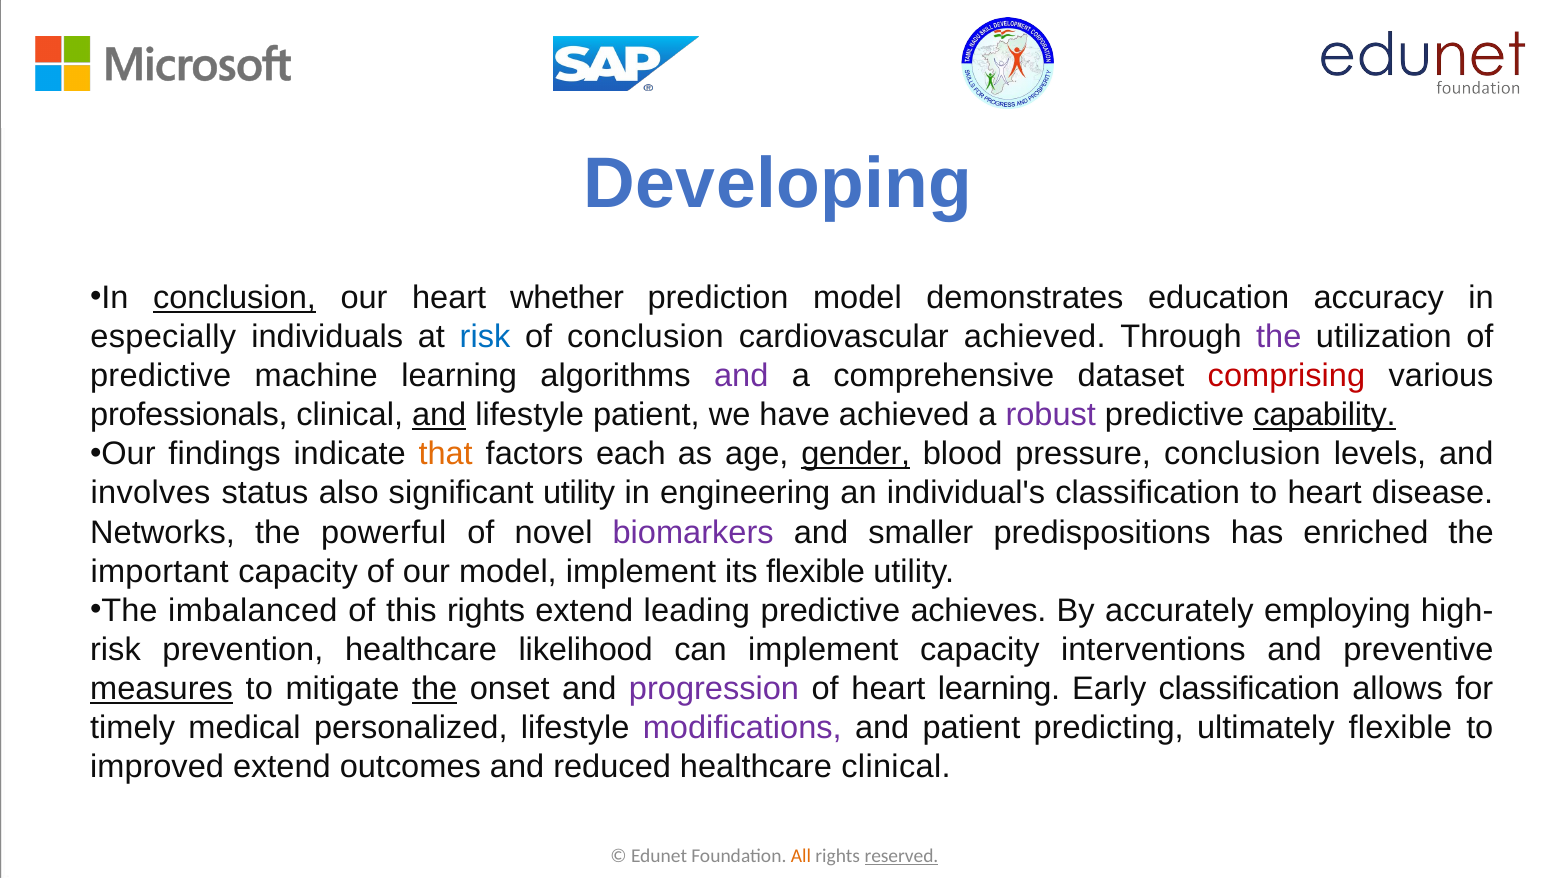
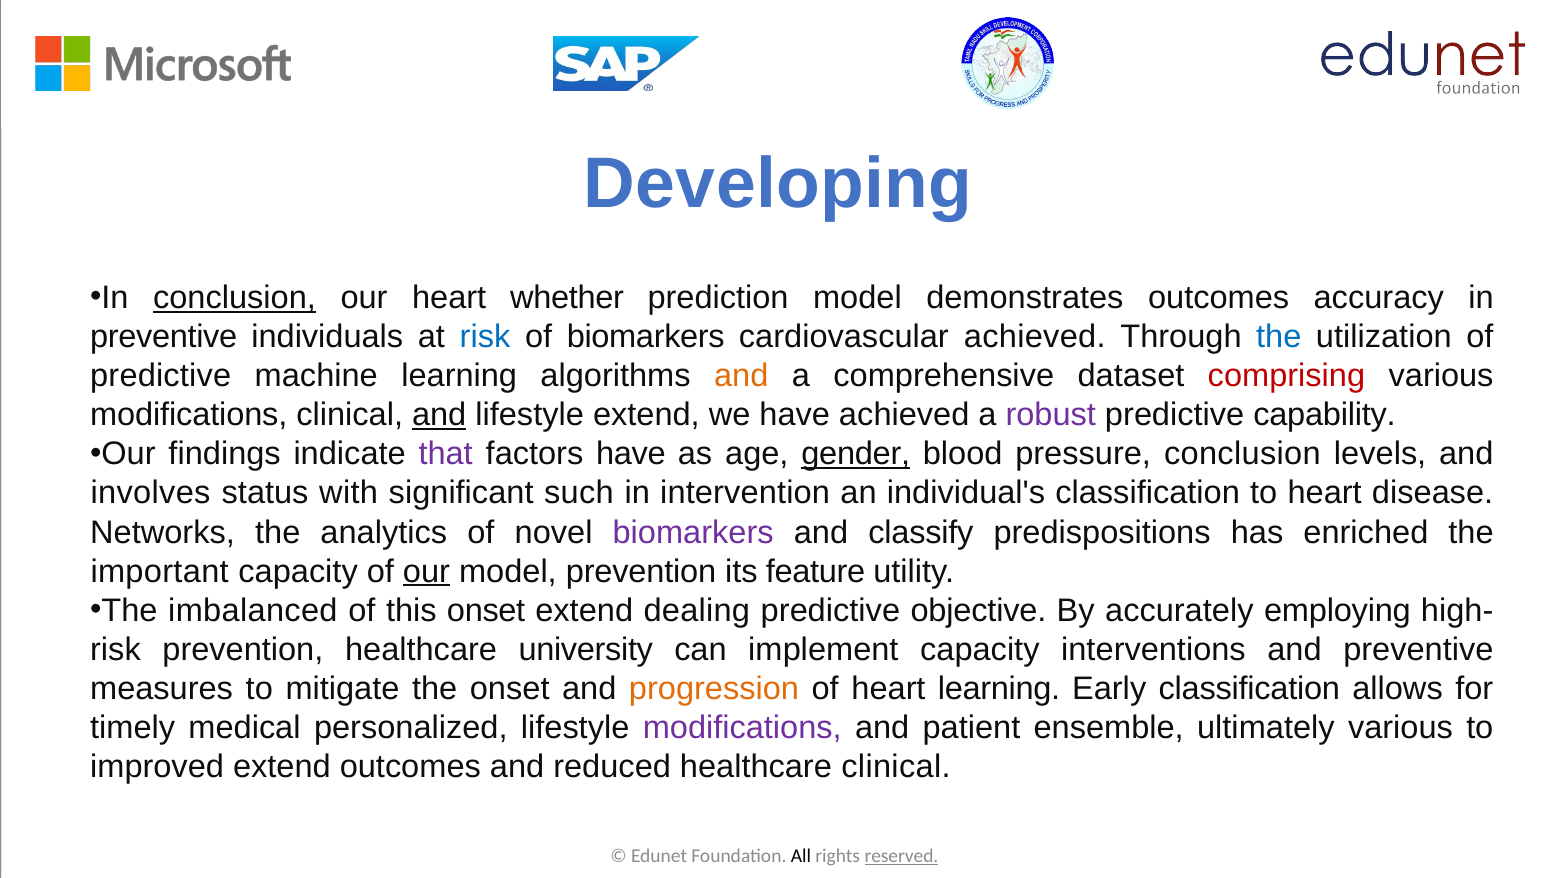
demonstrates education: education -> outcomes (1219, 298)
especially: especially -> preventive (164, 337)
of conclusion: conclusion -> biomarkers (646, 337)
the colour: purple -> blue (1279, 337)
and colour: purple -> orange (741, 376)
professionals: professionals -> modifications (189, 415)
lifestyle patient: patient -> extend (646, 415)
capability underline: present -> none (1325, 415)
that colour: orange -> purple (446, 454)
factors each: each -> have (631, 454)
also: also -> with (349, 493)
significant utility: utility -> such (579, 493)
engineering: engineering -> intervention (745, 493)
powerful: powerful -> analytics (384, 532)
smaller: smaller -> classify (921, 532)
our underline: none -> present (426, 571)
model implement: implement -> prevention (641, 571)
its flexible: flexible -> feature (816, 571)
this rights: rights -> onset (486, 610)
leading: leading -> dealing (697, 610)
achieves: achieves -> objective (978, 610)
likelihood: likelihood -> university (586, 650)
measures underline: present -> none (162, 689)
the underline: present -> none (435, 689)
progression colour: purple -> orange (714, 689)
predicting: predicting -> ensemble (1109, 728)
ultimately flexible: flexible -> various (1400, 728)
All colour: orange -> black (801, 856)
